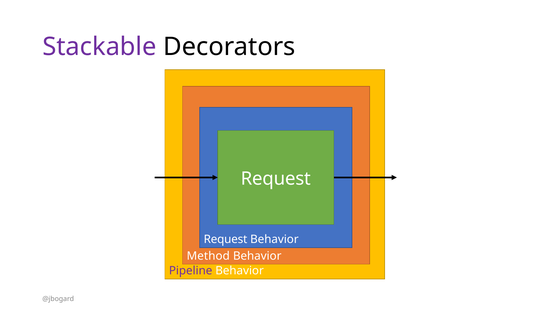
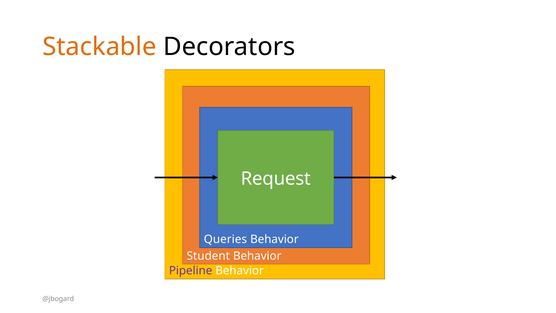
Stackable colour: purple -> orange (99, 47)
Request: Request -> Queries (225, 239)
Method: Method -> Student (208, 256)
